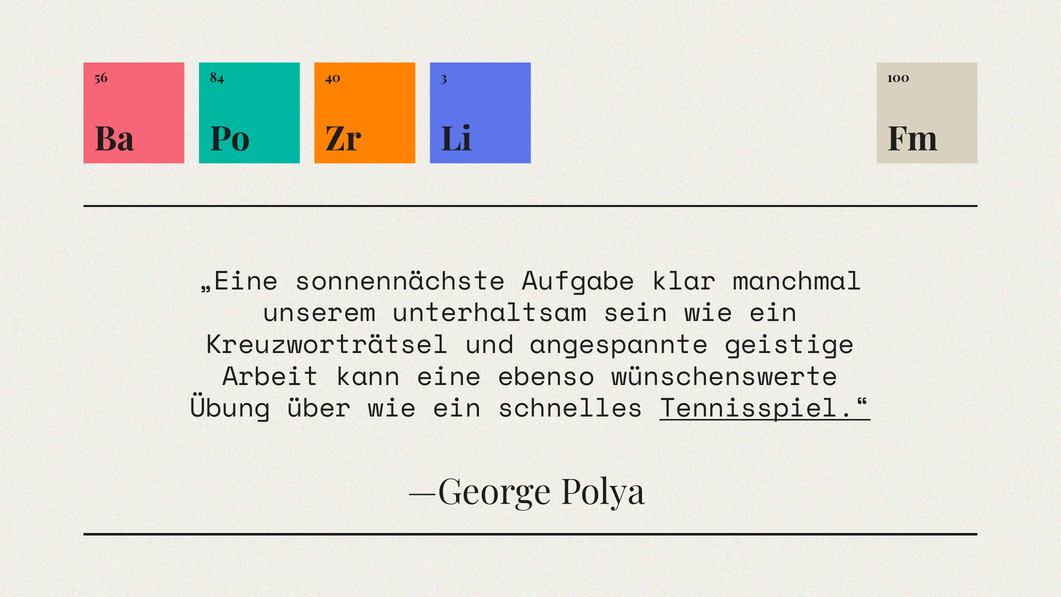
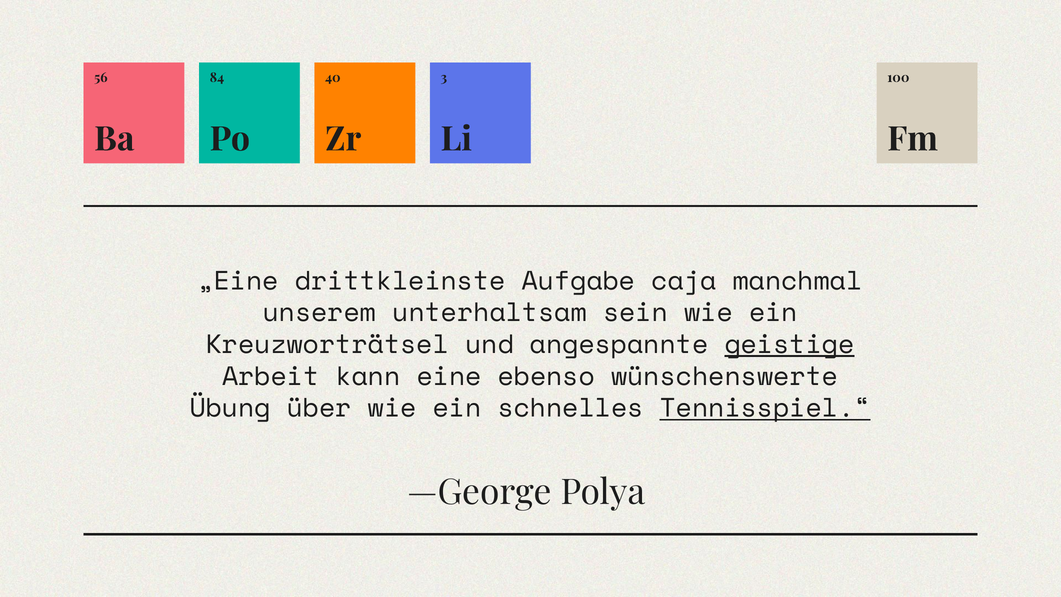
sonnennächste: sonnennächste -> drittkleinste (400, 281)
klar: klar -> caja (684, 281)
geistige underline: none -> present (789, 344)
